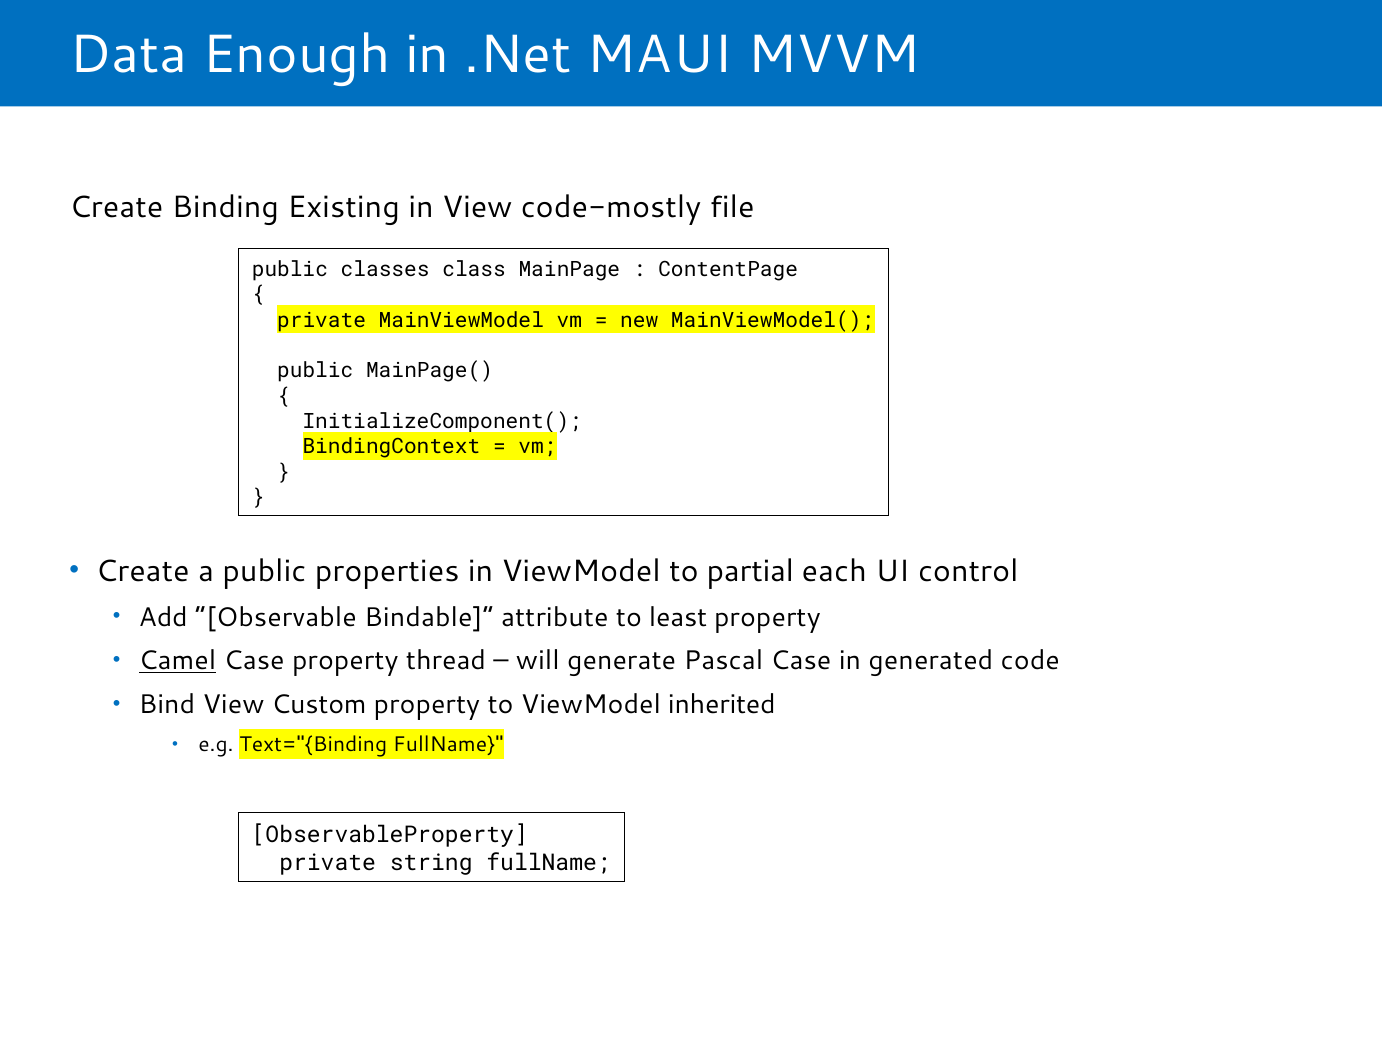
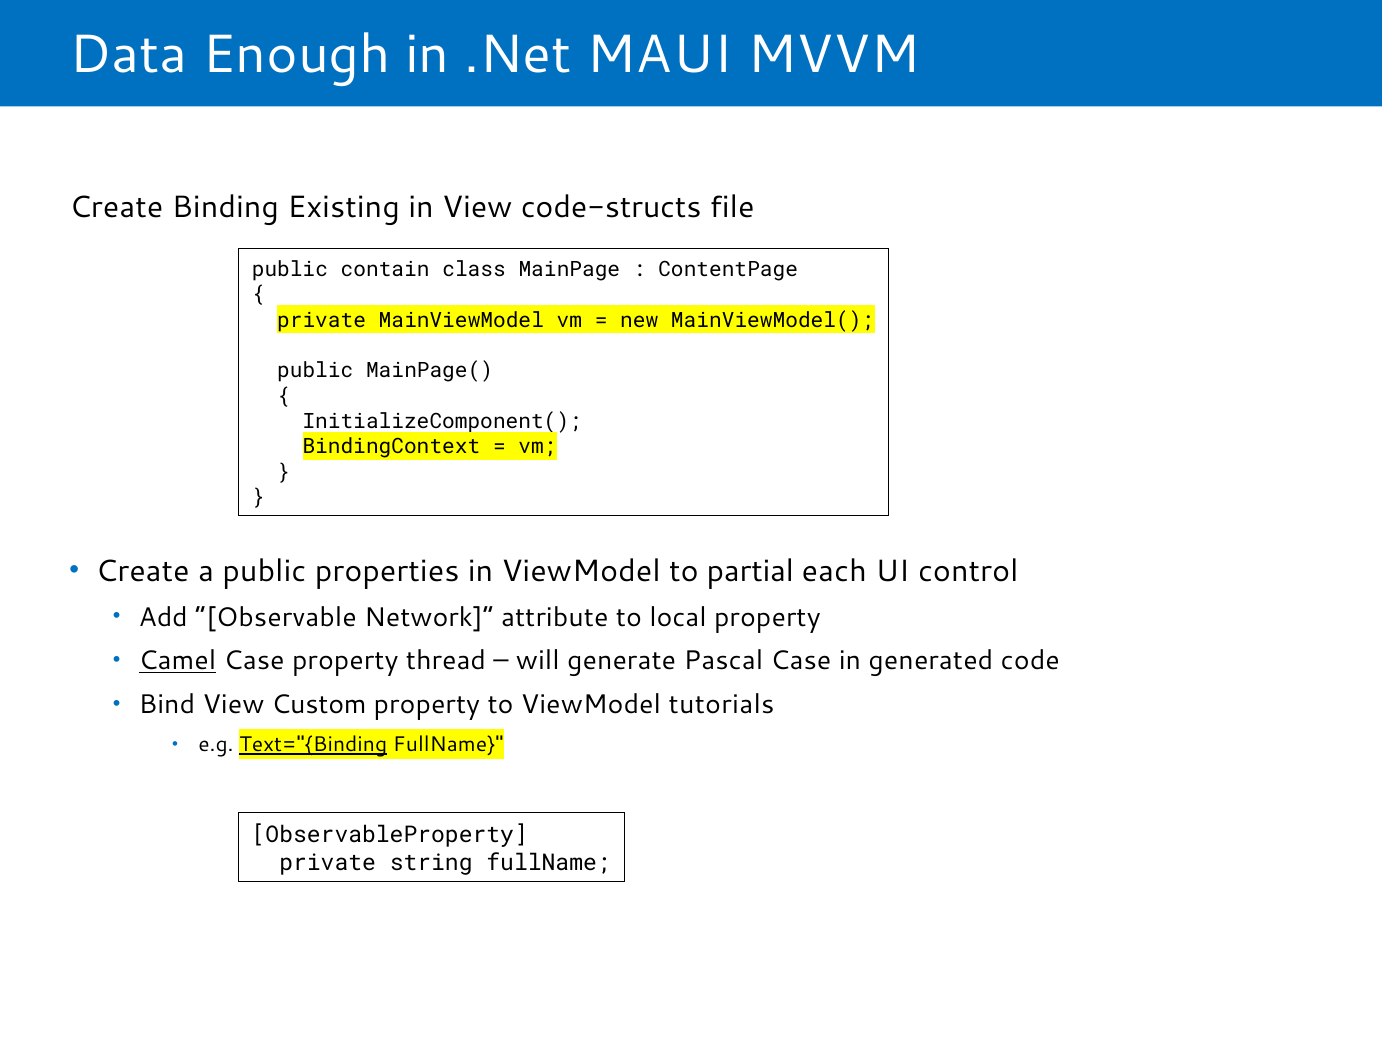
code-mostly: code-mostly -> code-structs (611, 207)
classes: classes -> contain (385, 269)
Bindable: Bindable -> Network (429, 617)
least: least -> local (678, 617)
inherited: inherited -> tutorials (722, 705)
Text="{Binding underline: none -> present (313, 744)
